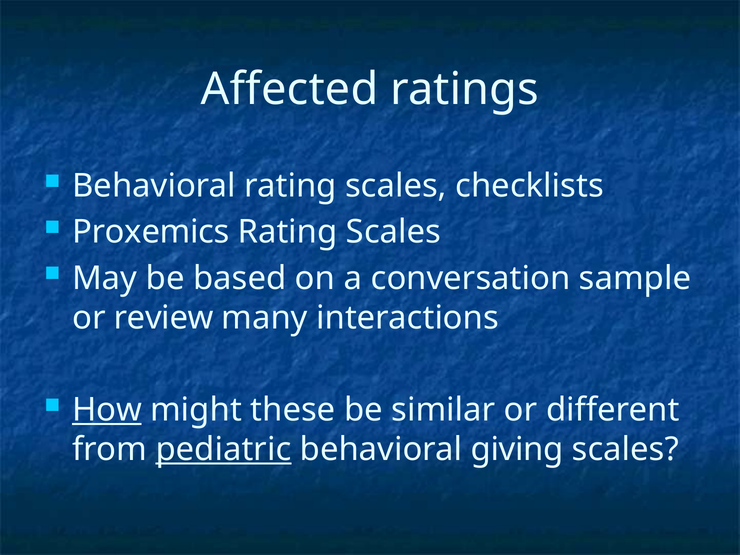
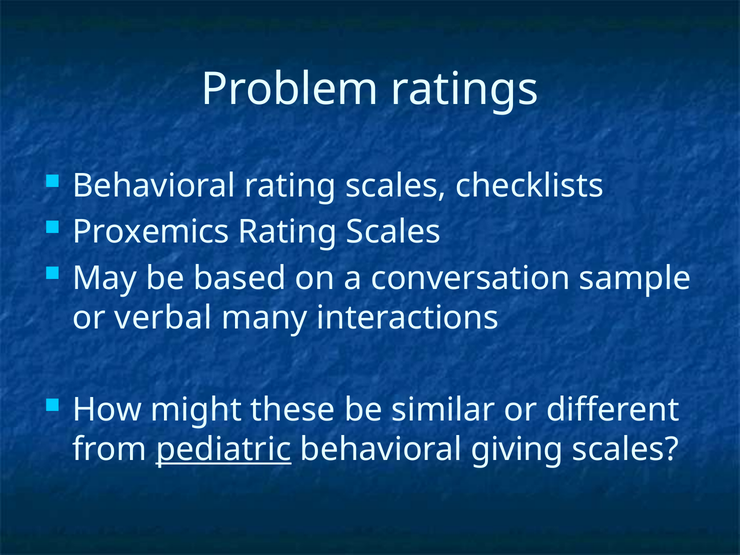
Affected: Affected -> Problem (290, 89)
review: review -> verbal (163, 318)
How underline: present -> none (107, 410)
